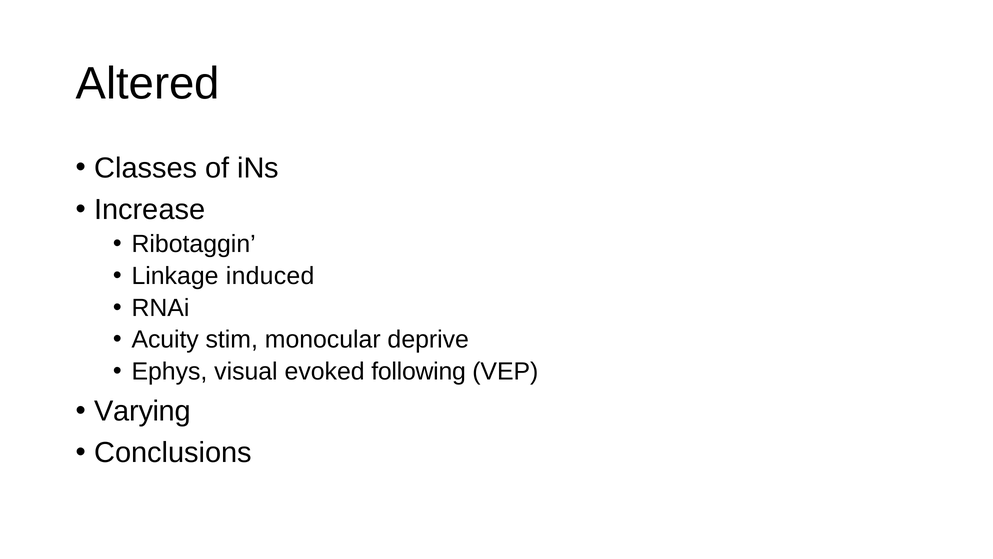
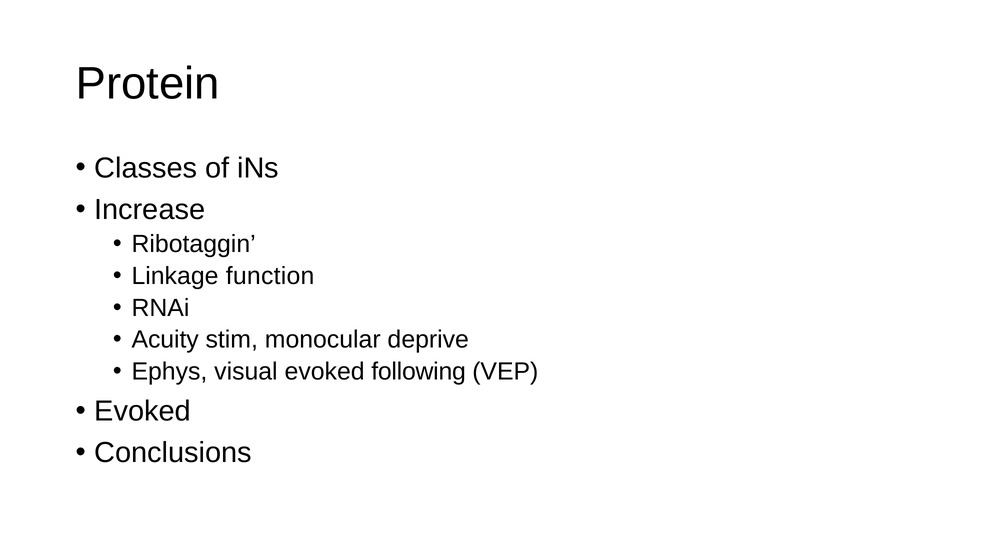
Altered: Altered -> Protein (148, 83)
induced: induced -> function (270, 276)
Varying: Varying -> Evoked (143, 411)
